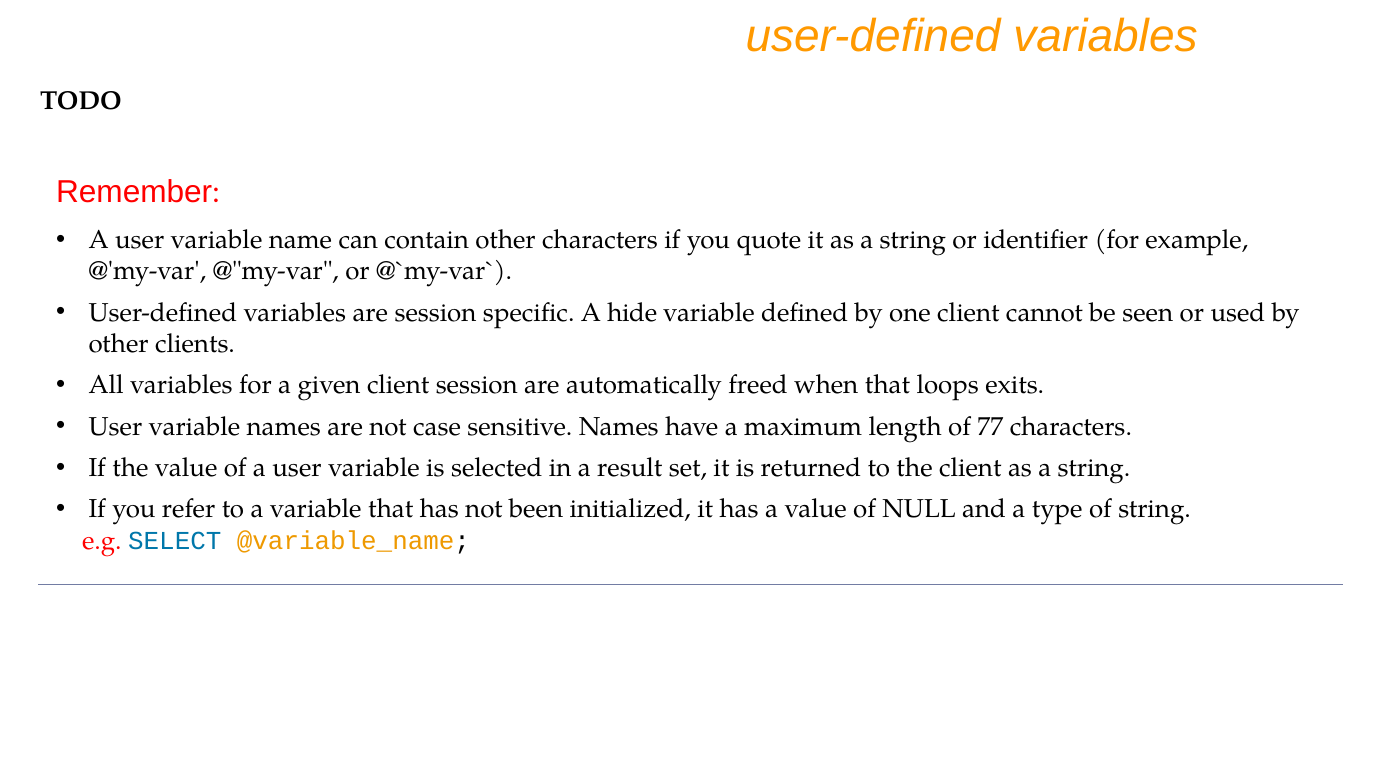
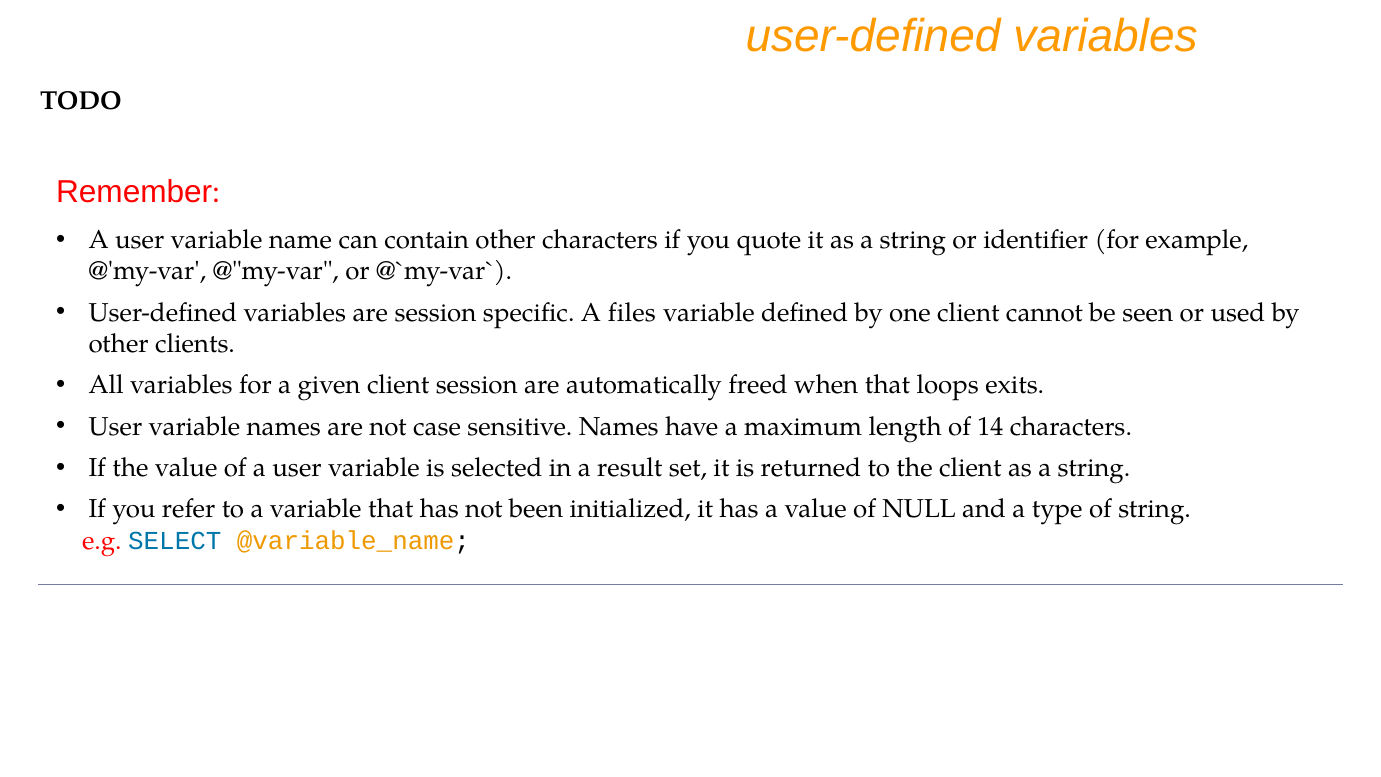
hide: hide -> files (632, 312)
77: 77 -> 14 (990, 426)
